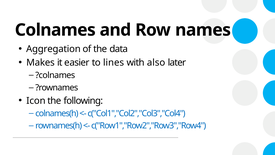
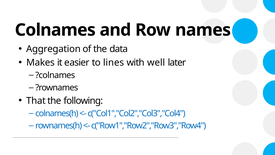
also: also -> well (156, 62)
Icon: Icon -> That (36, 101)
